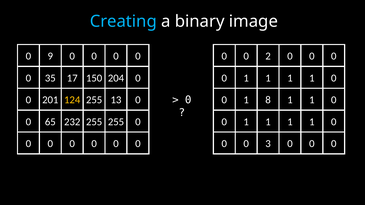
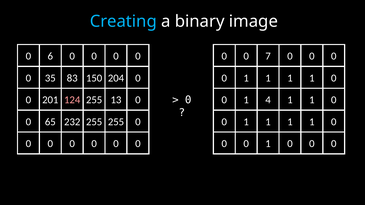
9: 9 -> 6 (50, 56)
2: 2 -> 7 (268, 56)
17: 17 -> 83 (72, 78)
124 colour: yellow -> pink (72, 100)
8: 8 -> 4 (268, 100)
3: 3 -> 1 (268, 144)
